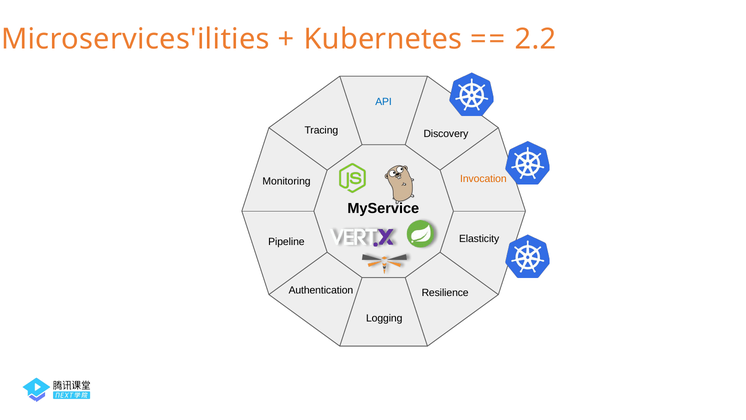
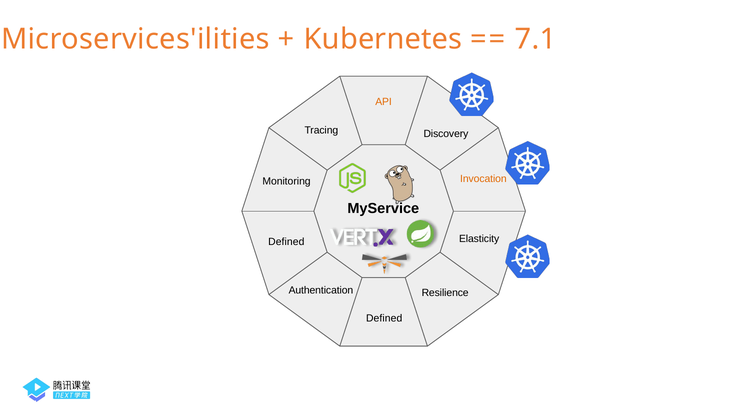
2.2: 2.2 -> 7.1 (536, 39)
API colour: blue -> orange (384, 102)
Pipeline: Pipeline -> Defined (286, 242)
Logging: Logging -> Defined (384, 318)
